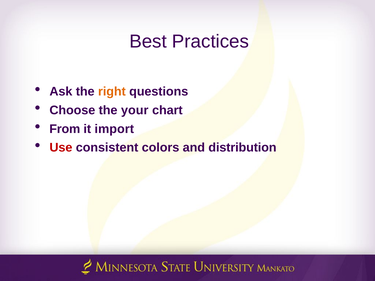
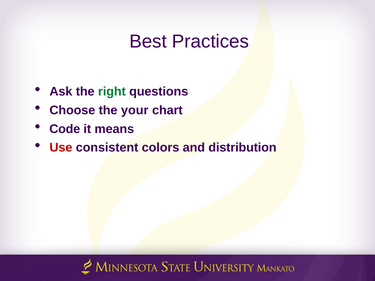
right colour: orange -> green (112, 91)
From: From -> Code (65, 129)
import: import -> means (114, 129)
